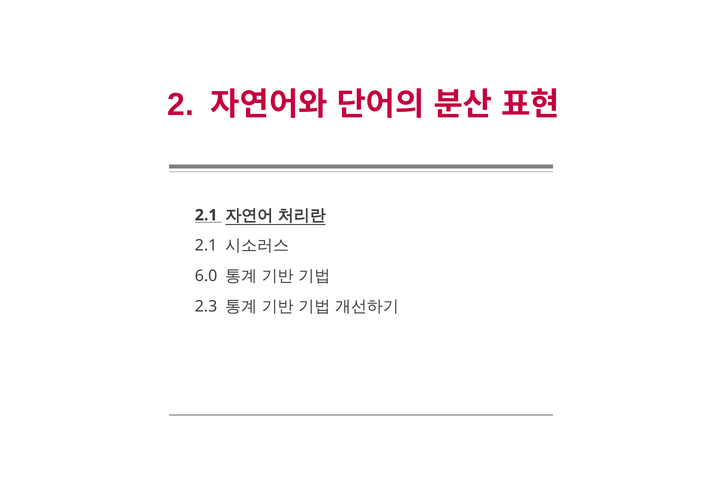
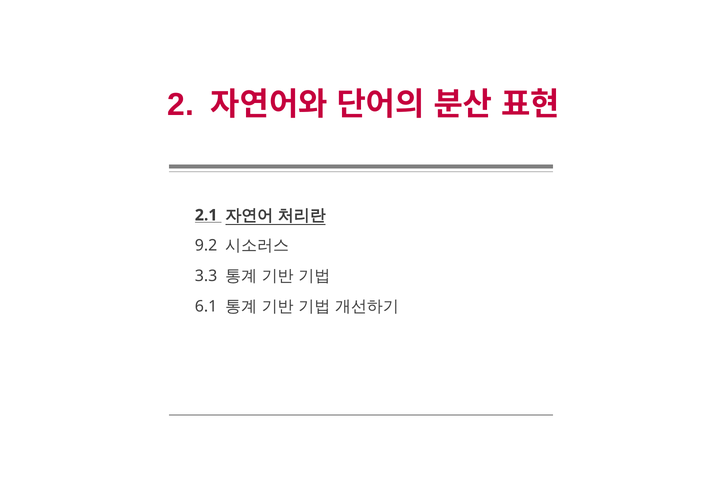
2.1: 2.1 -> 9.2 (206, 246)
6.0: 6.0 -> 3.3 (206, 276)
2.3: 2.3 -> 6.1 (206, 307)
